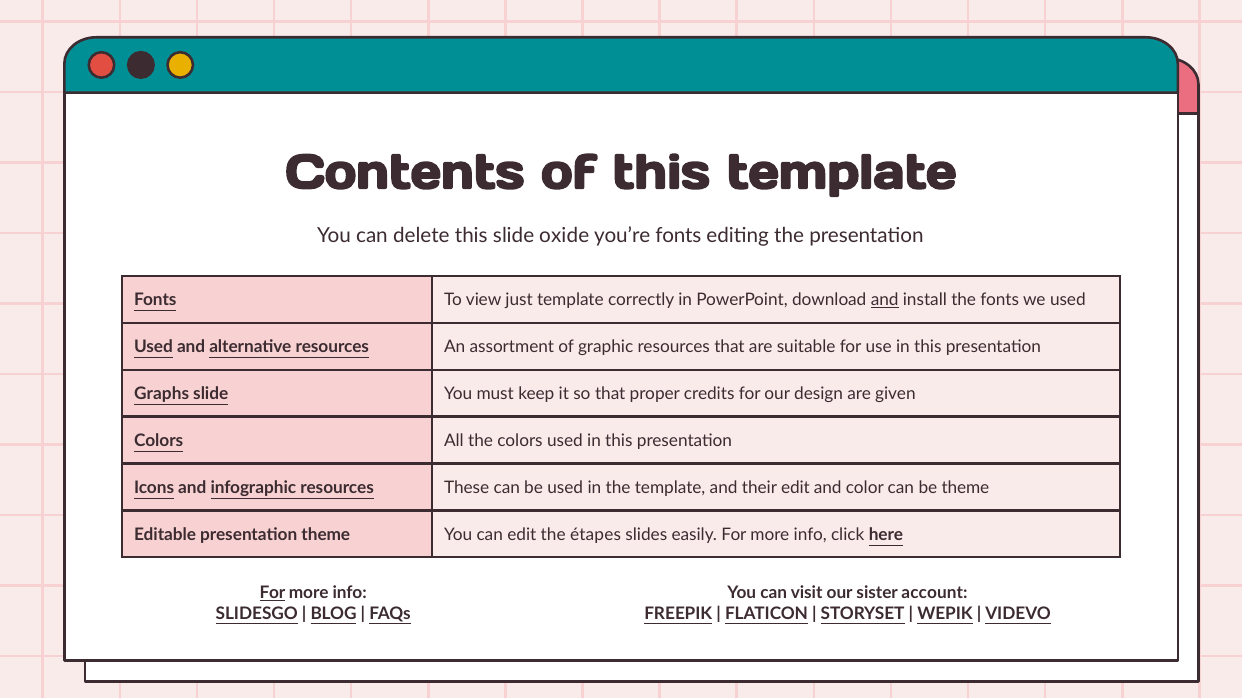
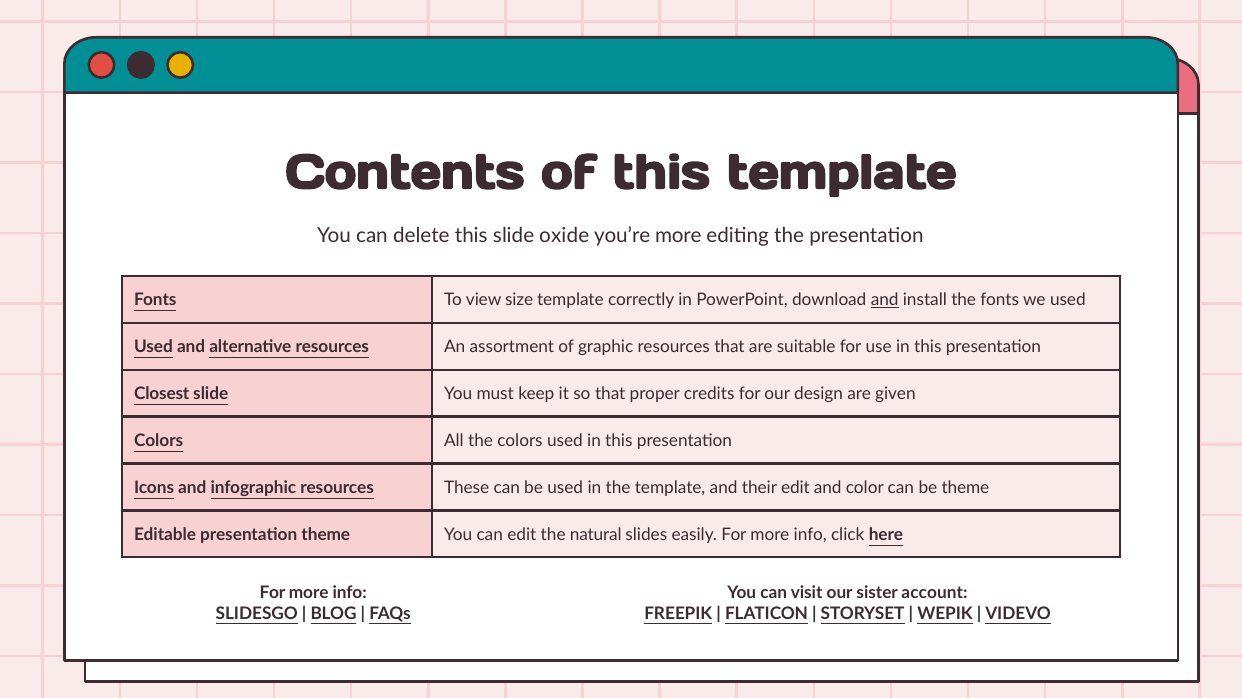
you’re fonts: fonts -> more (678, 236)
just: just -> size (519, 301)
Graphs: Graphs -> Closest (162, 394)
étapes: étapes -> natural (596, 535)
For underline: present -> none (272, 593)
